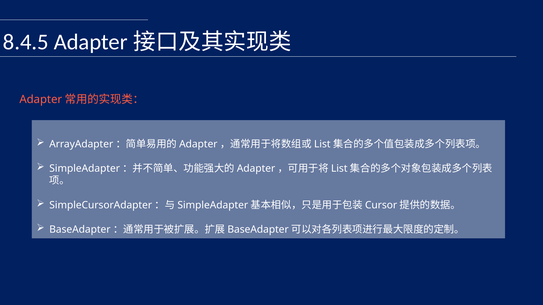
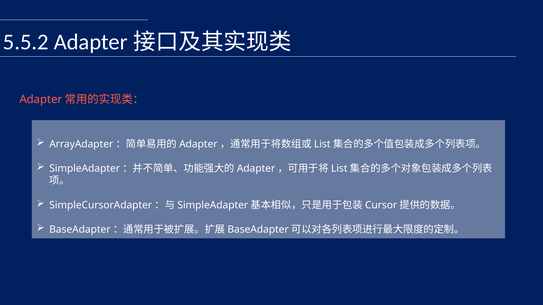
8.4.5: 8.4.5 -> 5.5.2 (26, 42)
